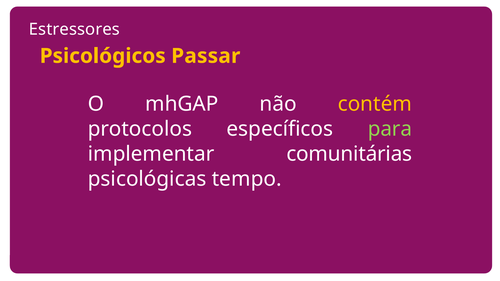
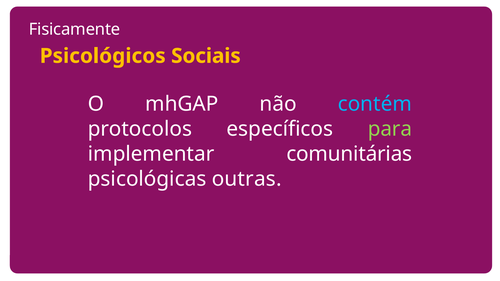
Estressores: Estressores -> Fisicamente (75, 29)
Passar: Passar -> Sociais (206, 56)
contém colour: yellow -> light blue (375, 104)
tempo: tempo -> outras (247, 179)
